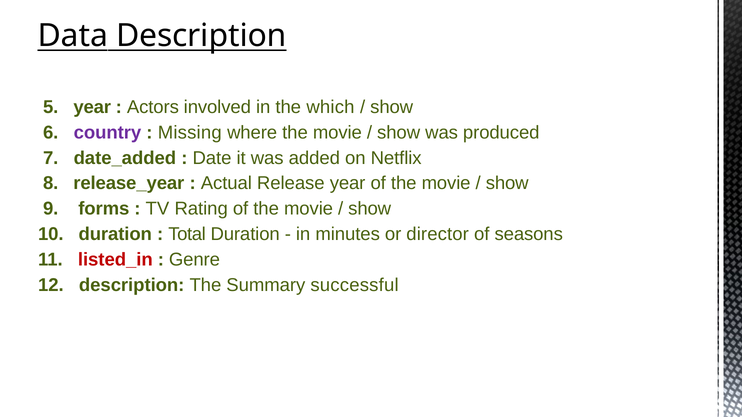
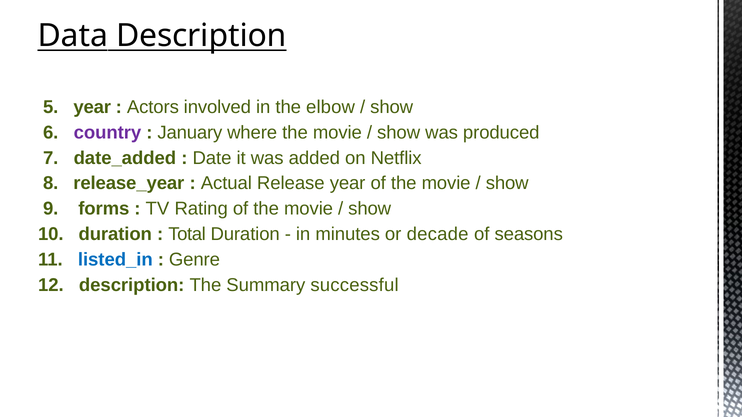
which: which -> elbow (331, 107)
Missing: Missing -> January (190, 133)
director: director -> decade (438, 234)
listed_in colour: red -> blue (115, 260)
